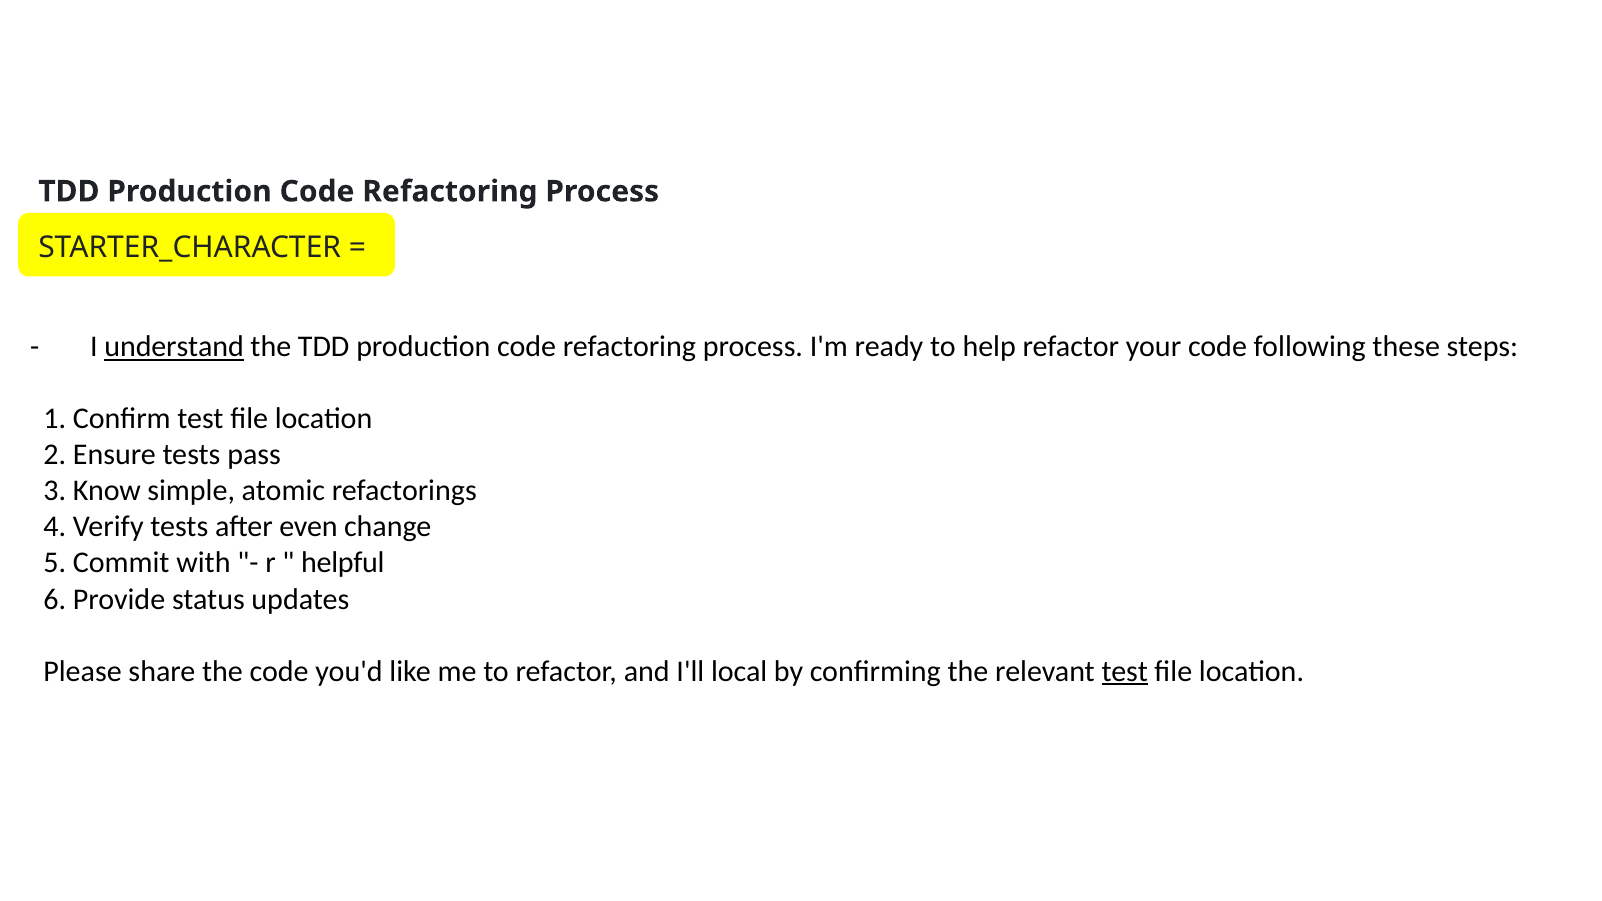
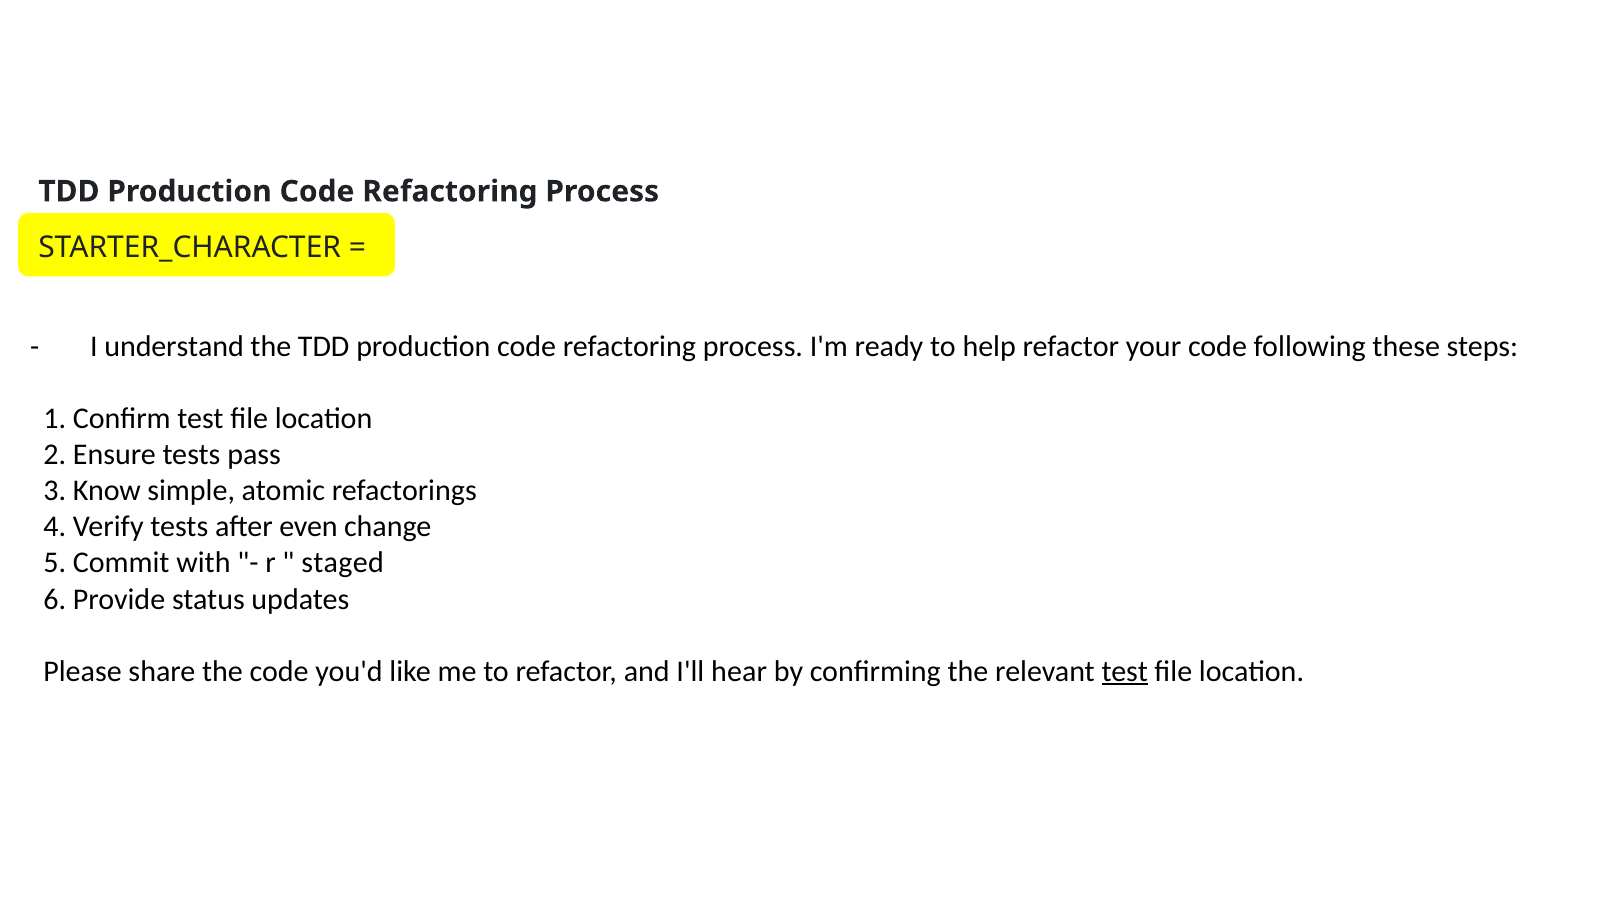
understand underline: present -> none (174, 347)
helpful: helpful -> staged (343, 563)
local: local -> hear (739, 671)
